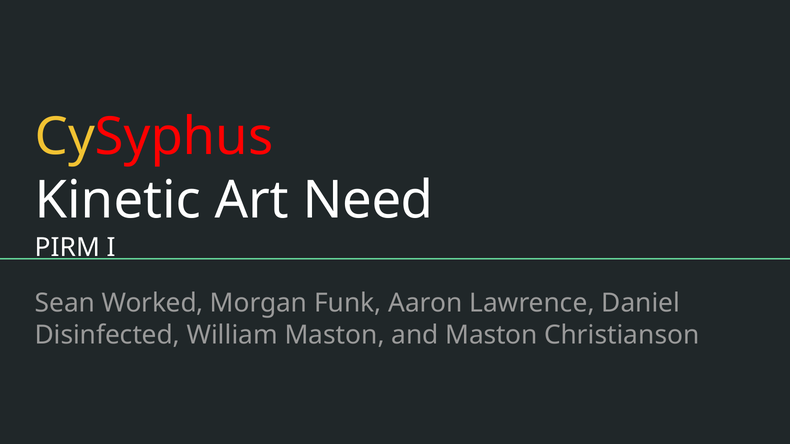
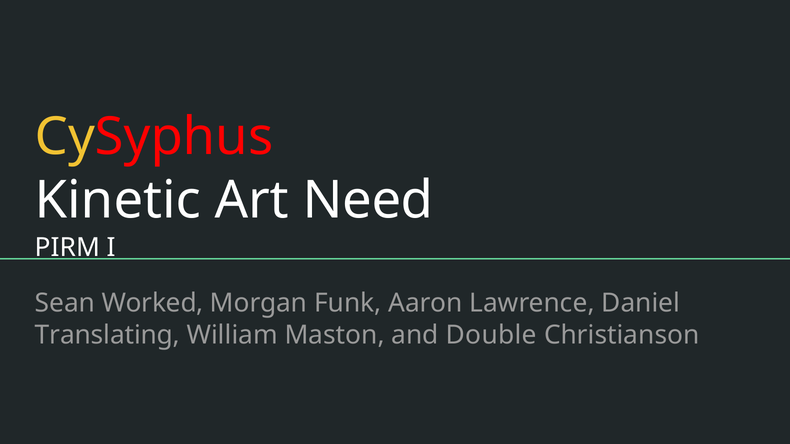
Disinfected: Disinfected -> Translating (107, 335)
and Maston: Maston -> Double (491, 335)
